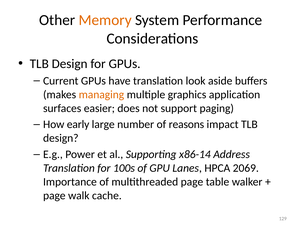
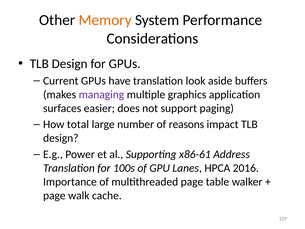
managing colour: orange -> purple (101, 94)
early: early -> total (78, 124)
x86-14: x86-14 -> x86-61 (195, 154)
2069: 2069 -> 2016 (246, 168)
